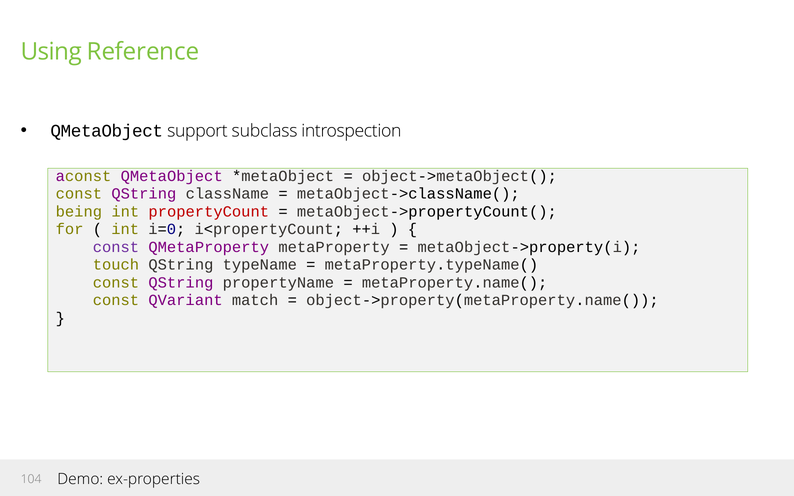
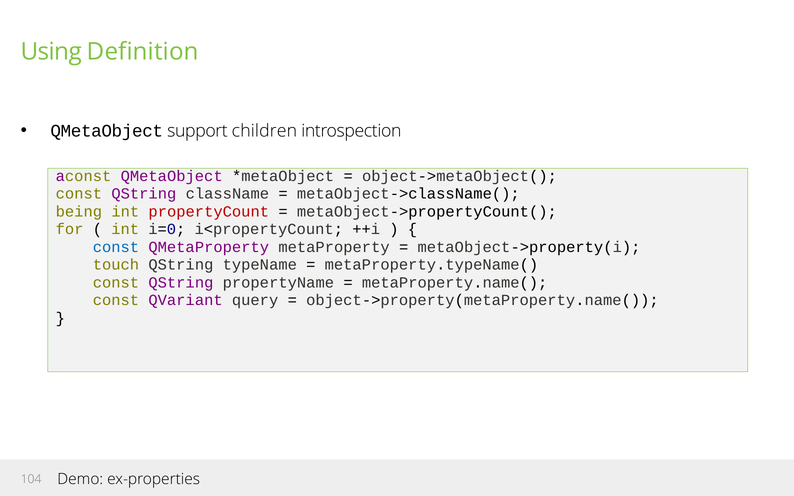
Reference: Reference -> Definition (143, 52)
subclass: subclass -> children (264, 131)
const colour: purple -> blue (116, 247)
match: match -> query (255, 300)
